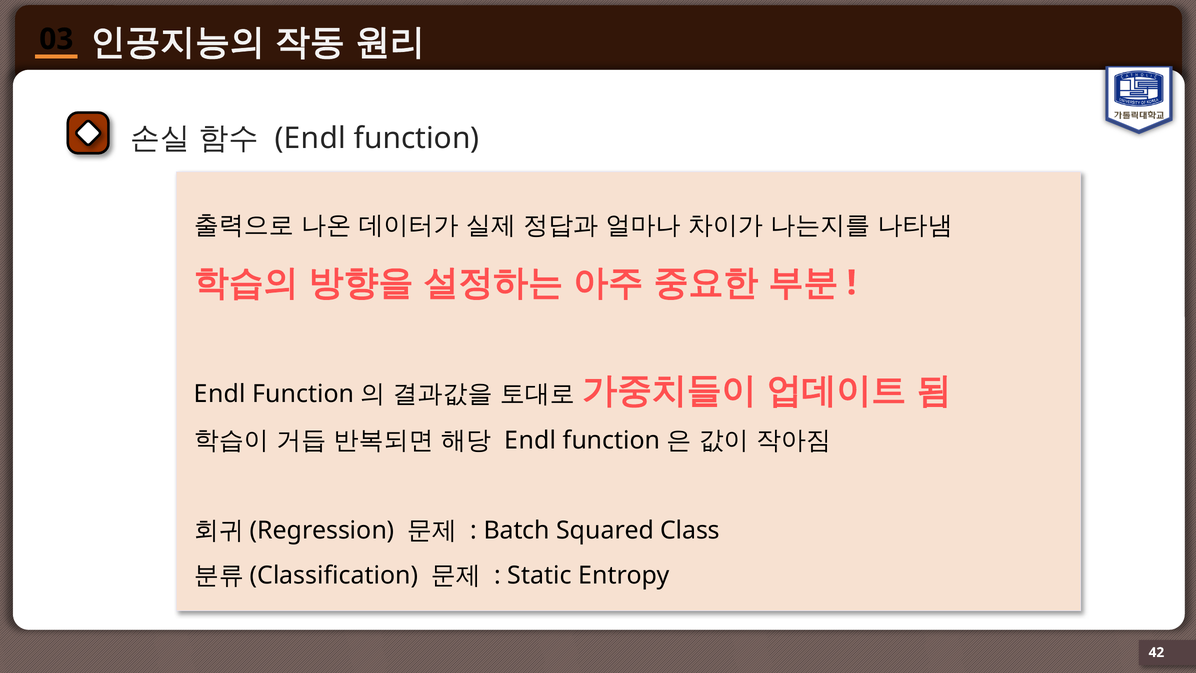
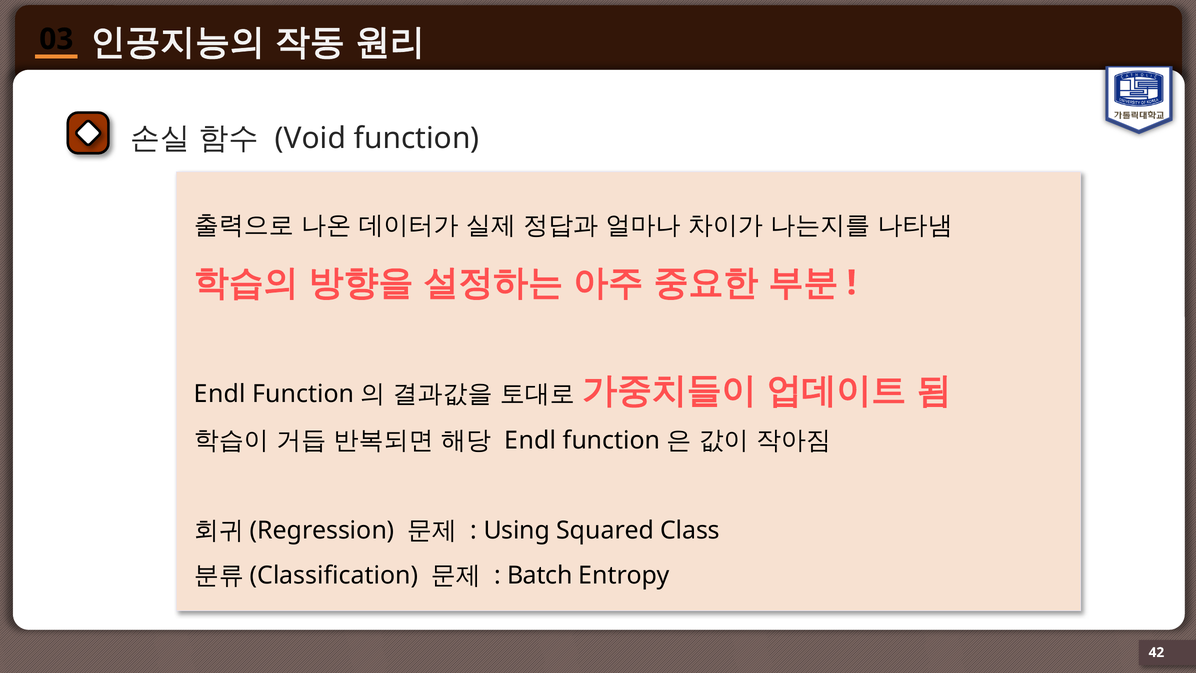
Endl: Endl -> Void (310, 138)
Batch: Batch -> Using (517, 530)
Static: Static -> Batch (540, 575)
